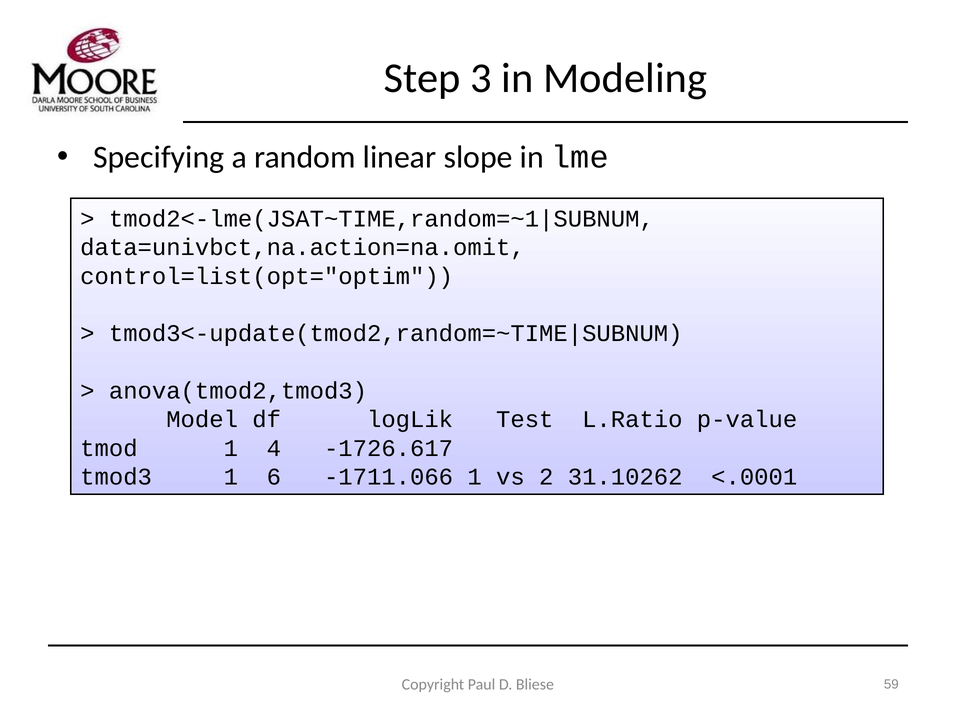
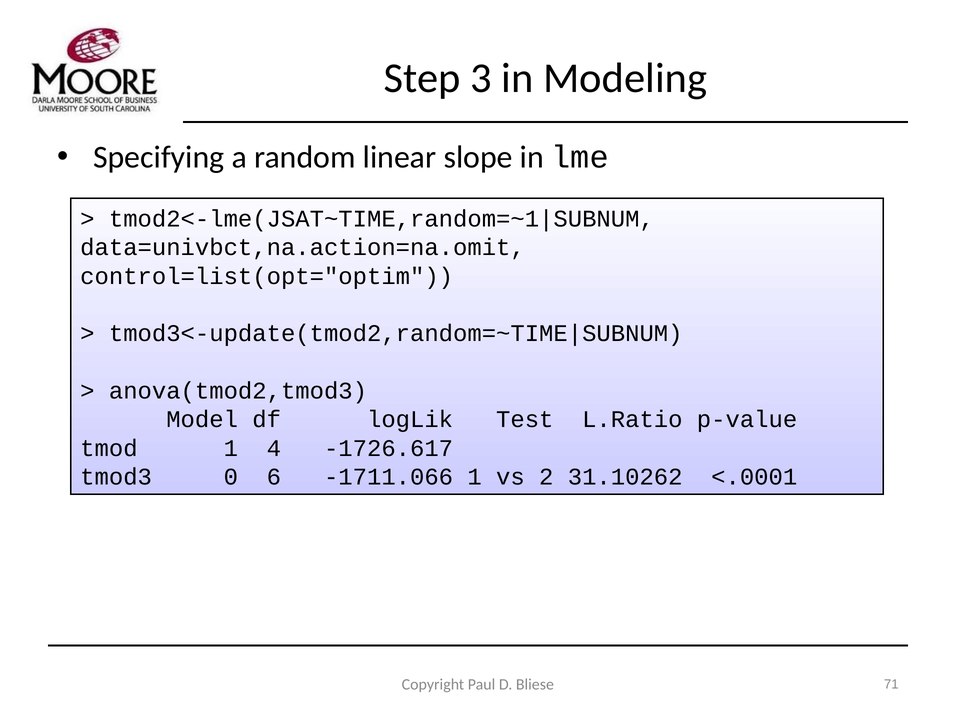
tmod3 1: 1 -> 0 (231, 477)
59: 59 -> 71 (891, 685)
